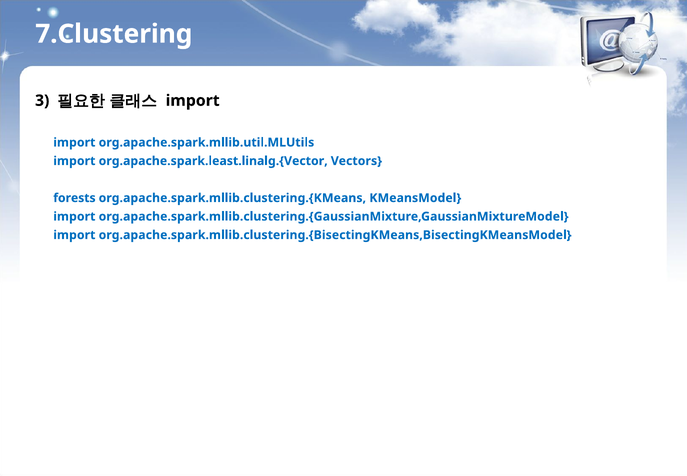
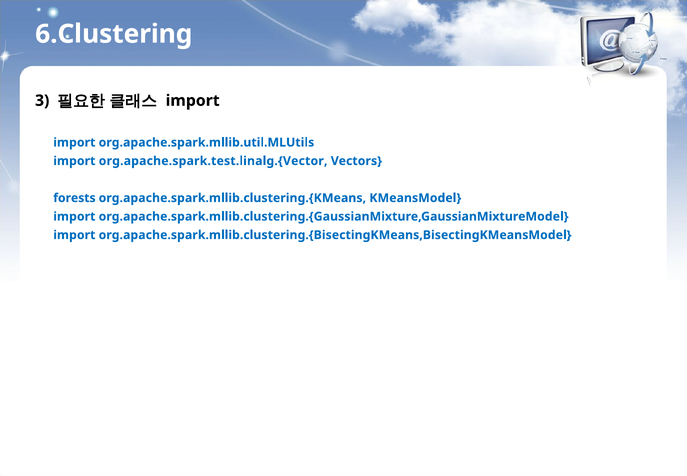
7.Clustering: 7.Clustering -> 6.Clustering (114, 34)
org.apache.spark.least.linalg.{Vector: org.apache.spark.least.linalg.{Vector -> org.apache.spark.test.linalg.{Vector (213, 161)
